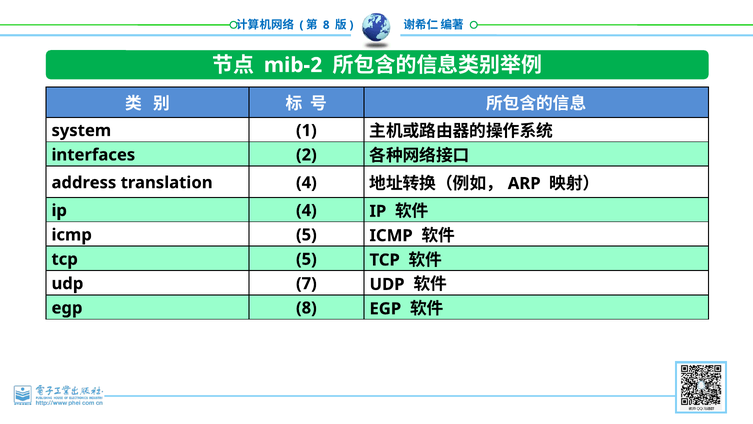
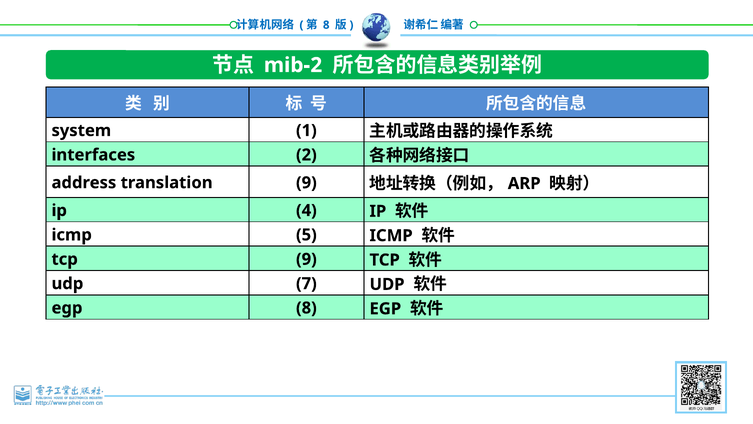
translation 4: 4 -> 9 (306, 183)
tcp 5: 5 -> 9 (306, 259)
